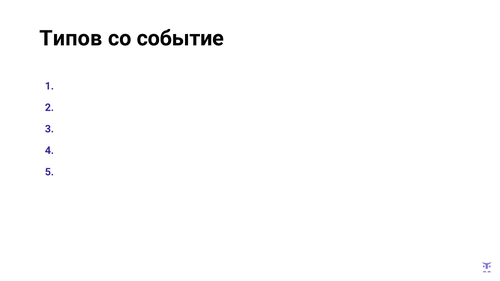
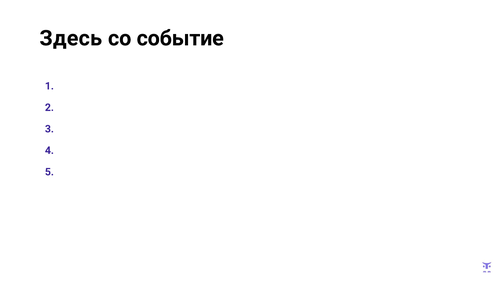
Типов: Типов -> Здесь (71, 38)
